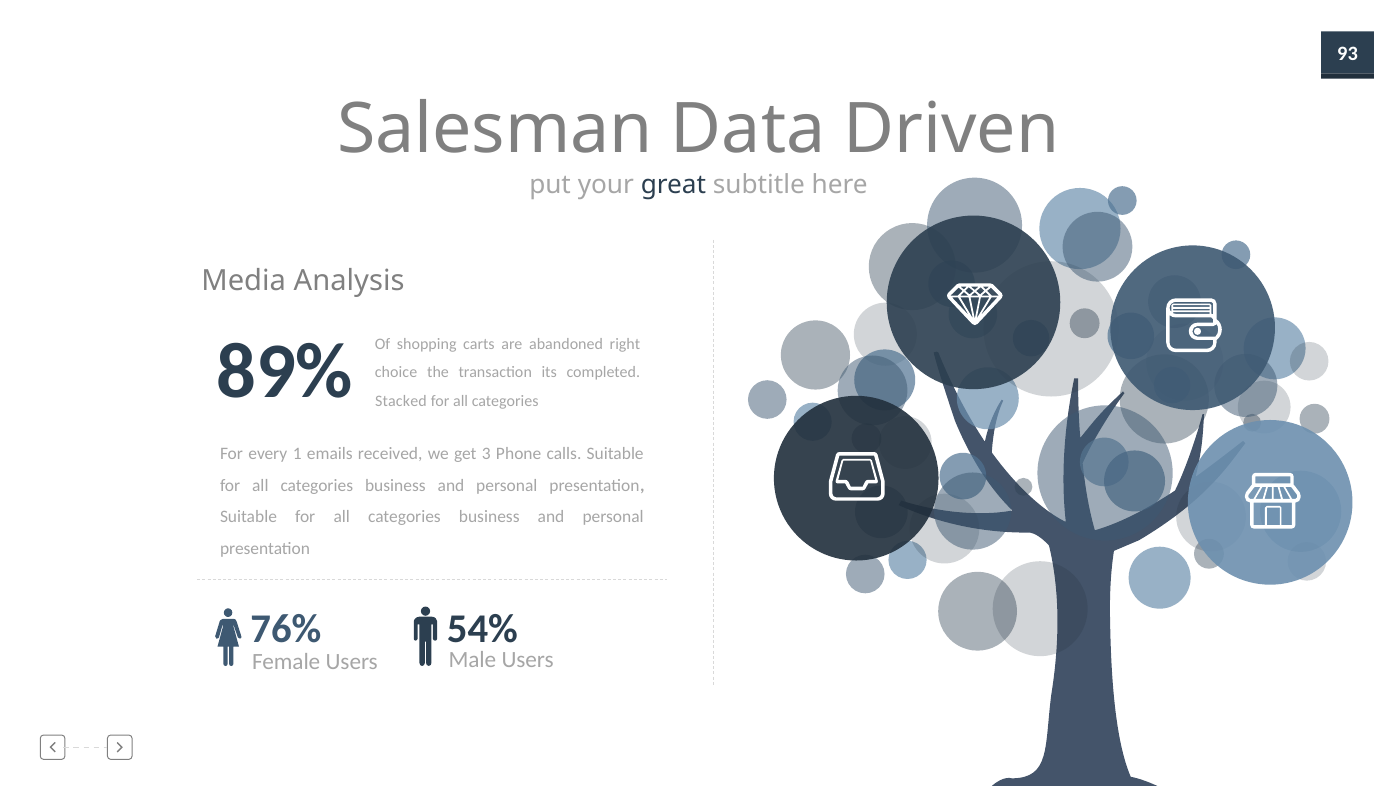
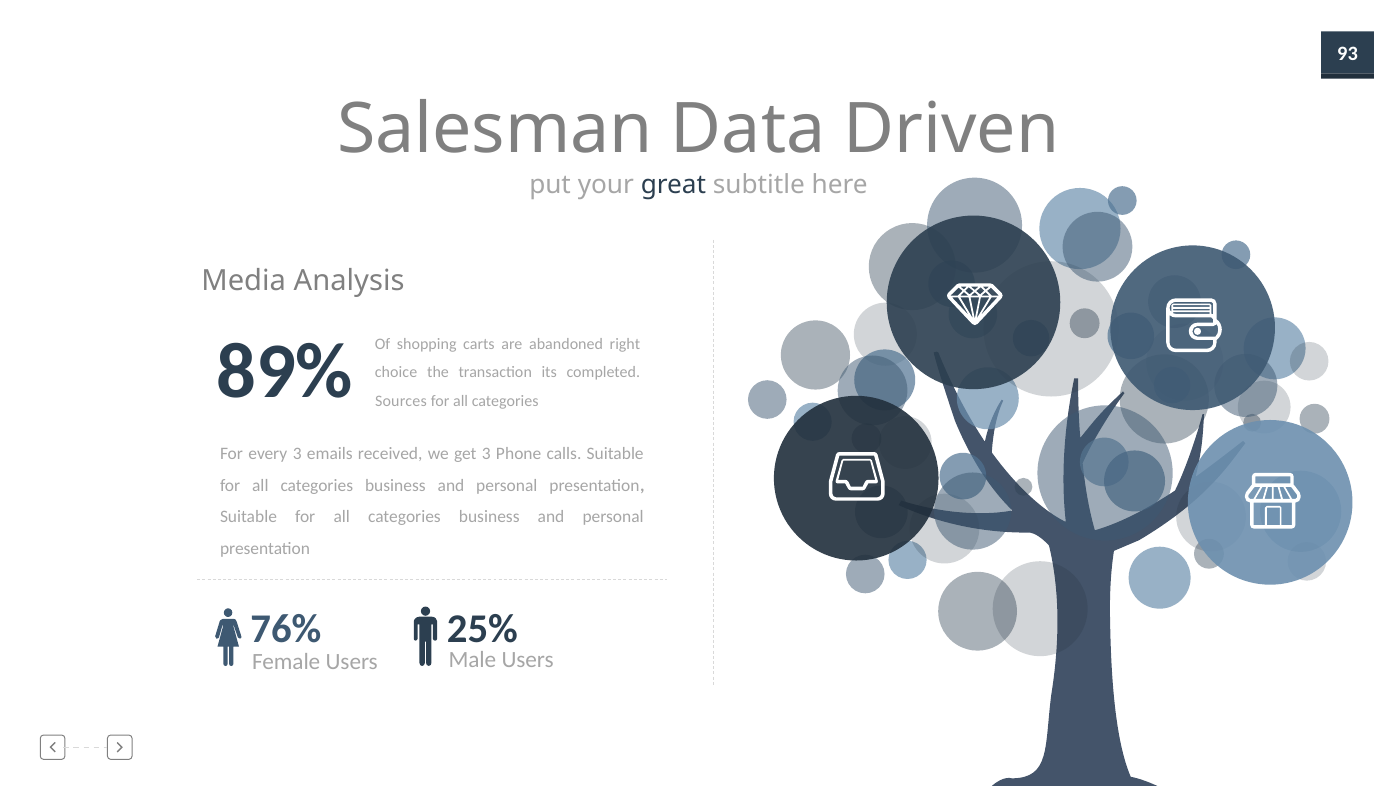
Stacked: Stacked -> Sources (401, 401)
every 1: 1 -> 3 (297, 454)
54%: 54% -> 25% (482, 628)
